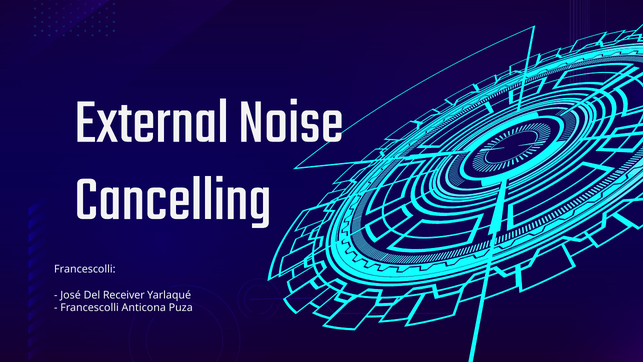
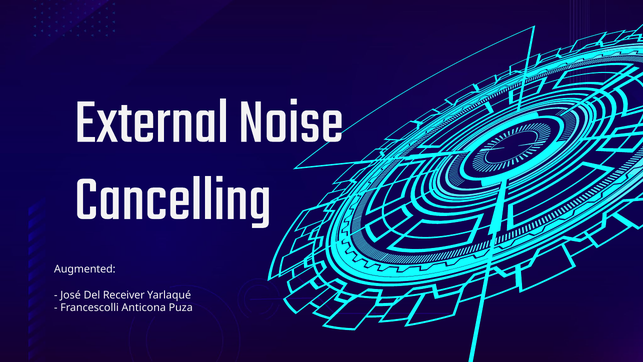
Francescolli: Francescolli -> Augmented (85, 269)
